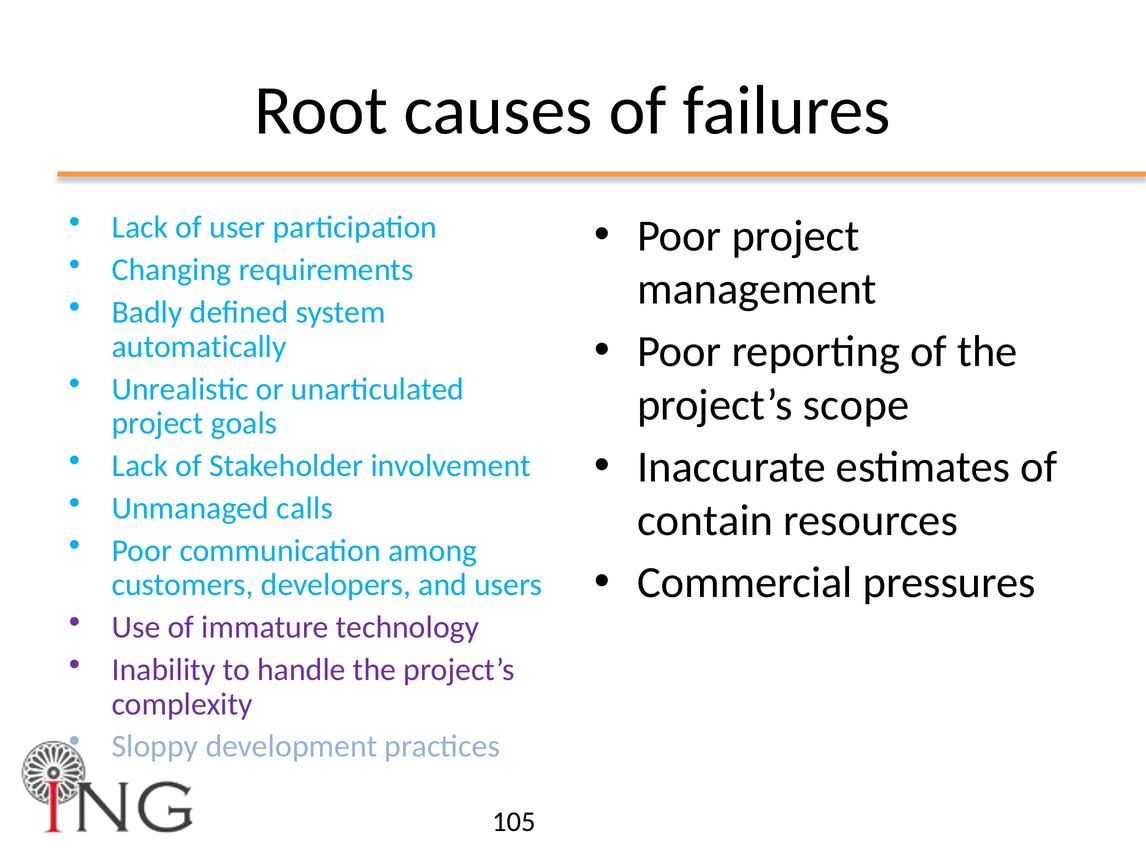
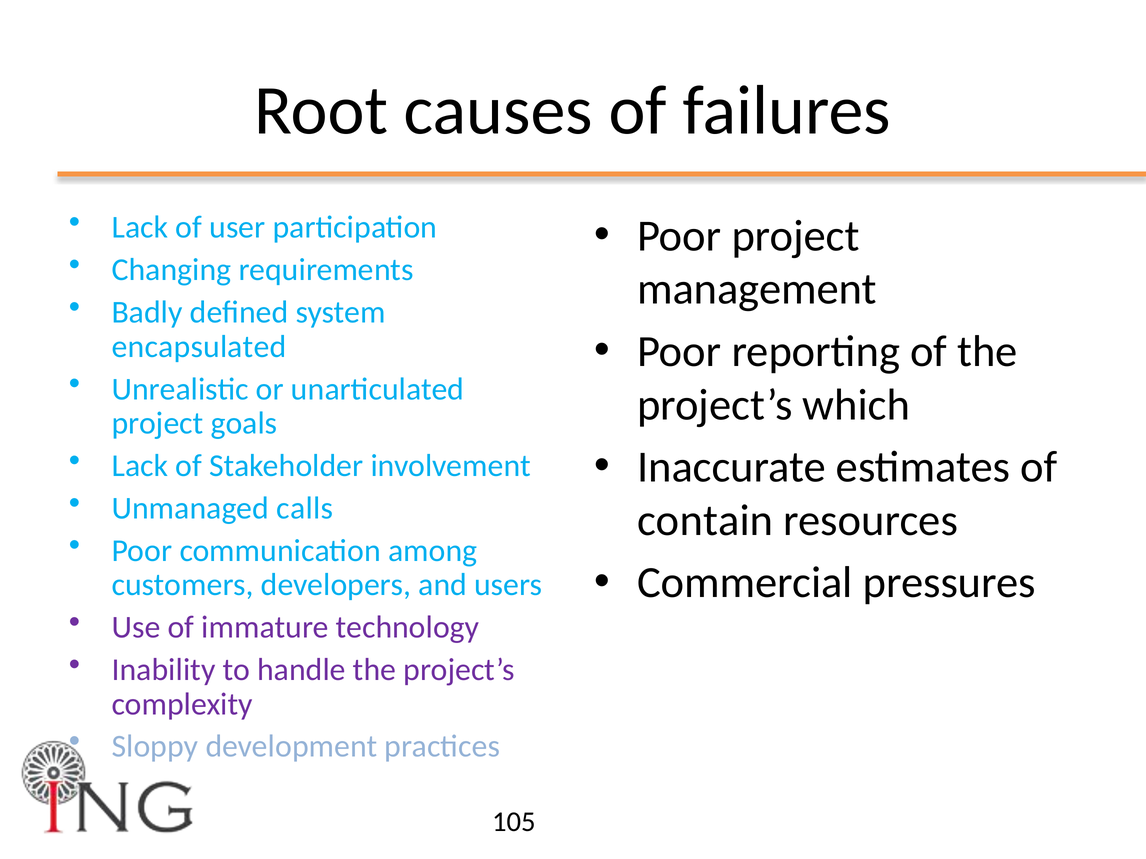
automatically: automatically -> encapsulated (199, 347)
scope: scope -> which (856, 405)
